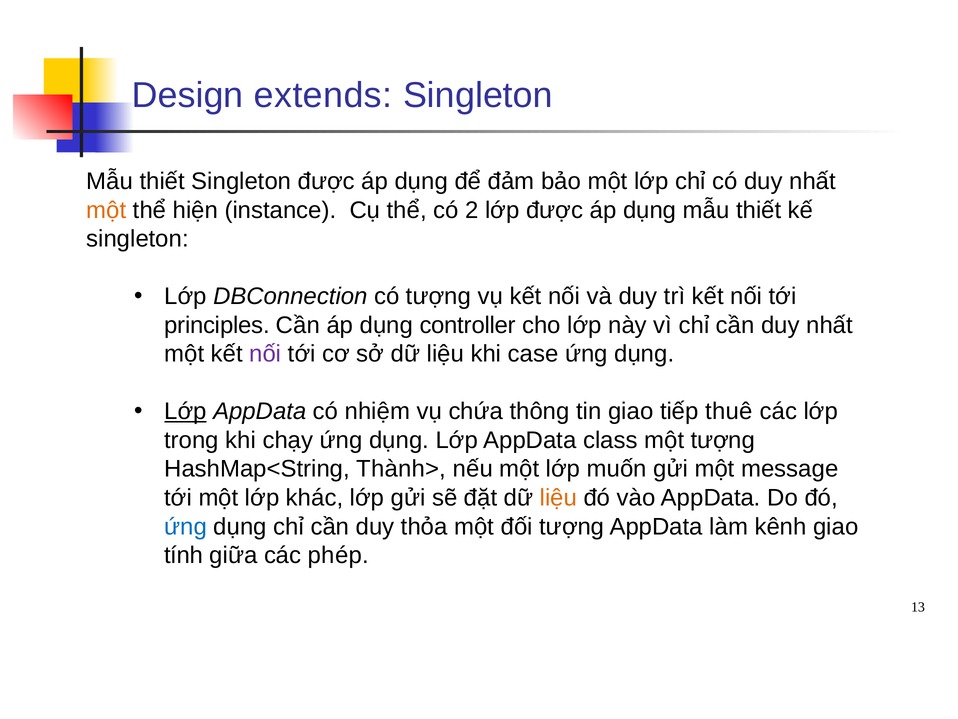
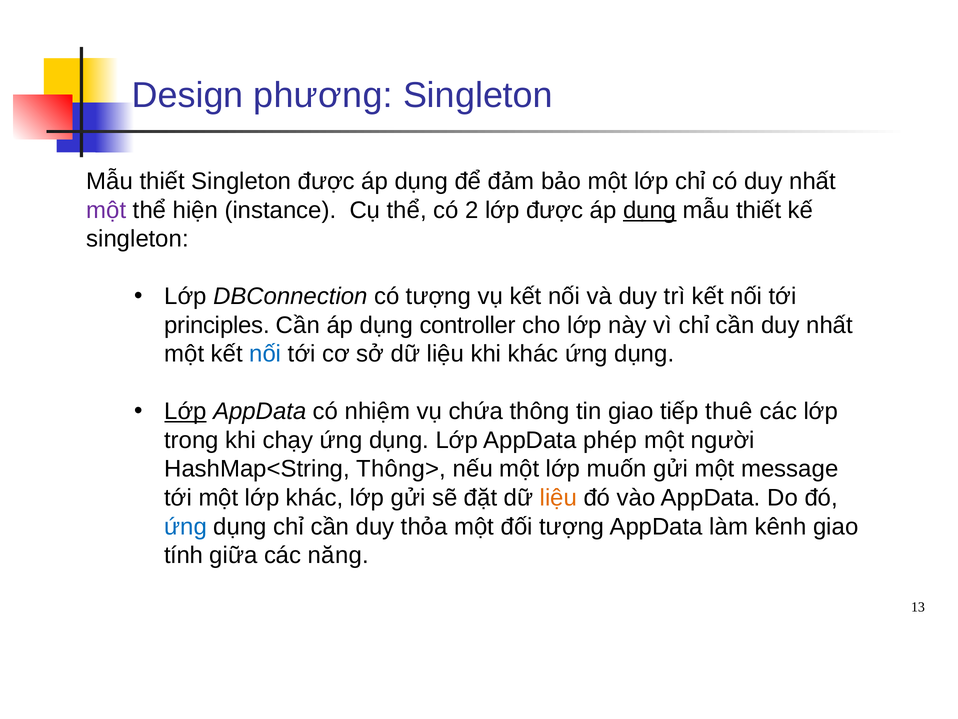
extends: extends -> phương (323, 95)
một colour: orange -> purple (106, 210)
dụng underline: none -> present (650, 210)
nối colour: purple -> blue (265, 354)
khi case: case -> khác (533, 354)
class: class -> phép (610, 440)
một tượng: tượng -> người (723, 440)
Thành>: Thành> -> Thông> (401, 469)
phép: phép -> năng (338, 555)
